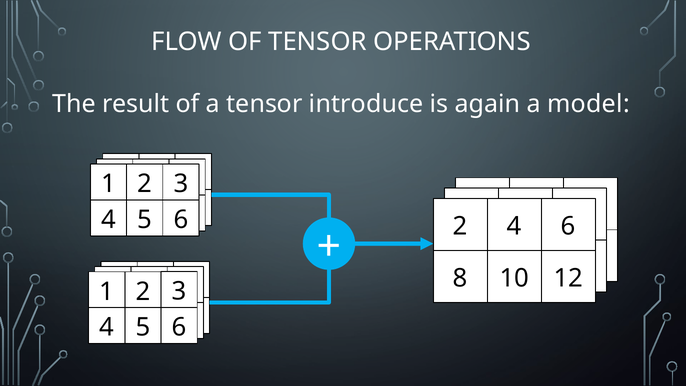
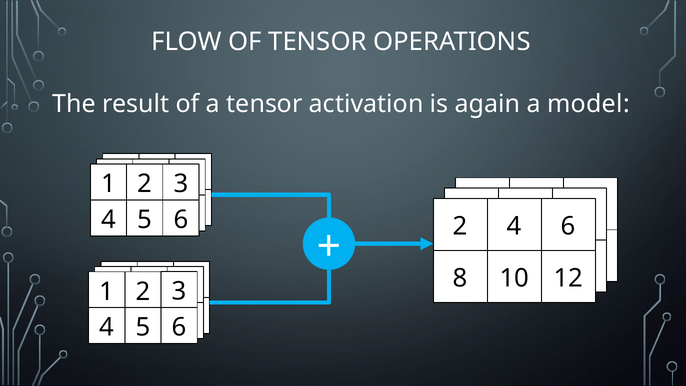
introduce: introduce -> activation (366, 104)
